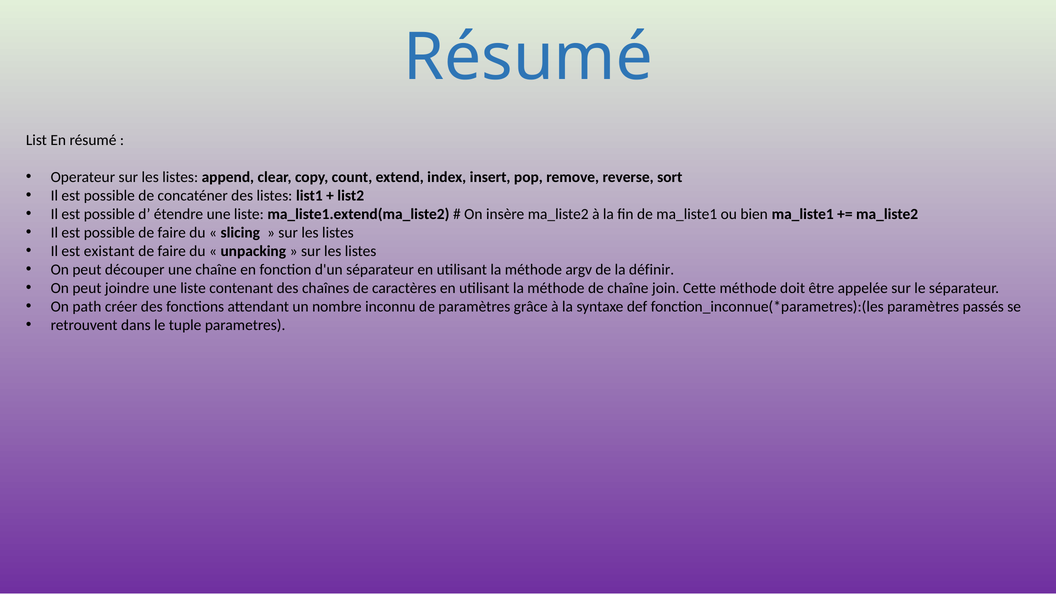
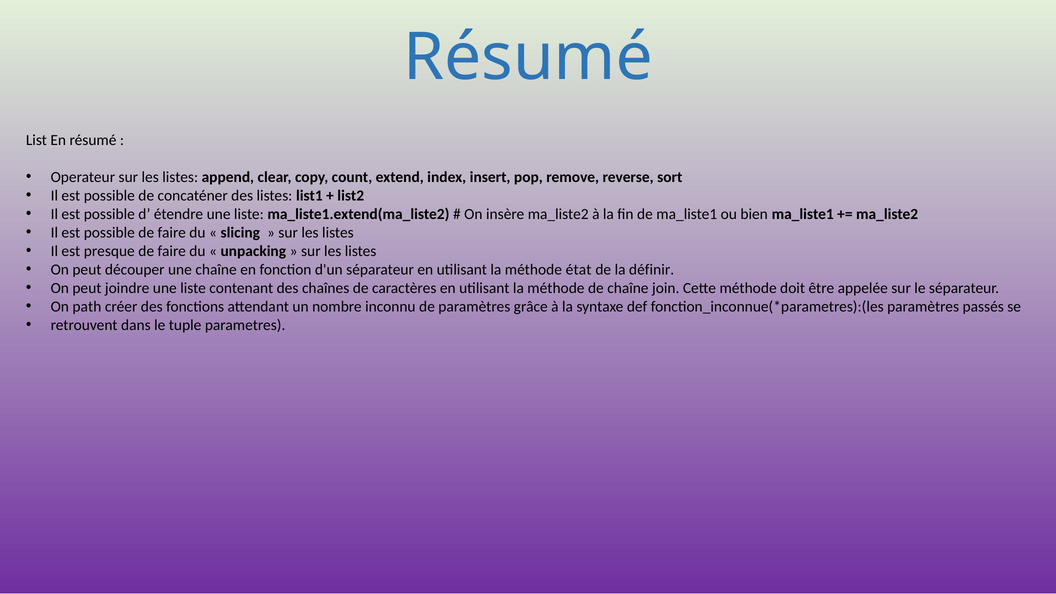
existant: existant -> presque (109, 251)
argv: argv -> état (579, 270)
